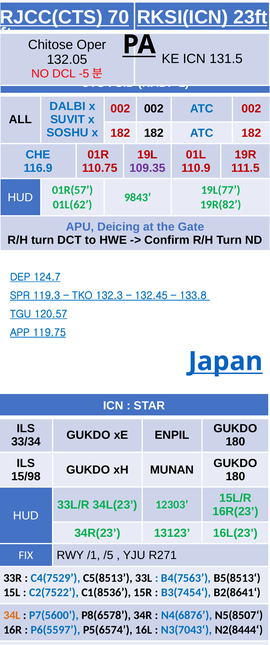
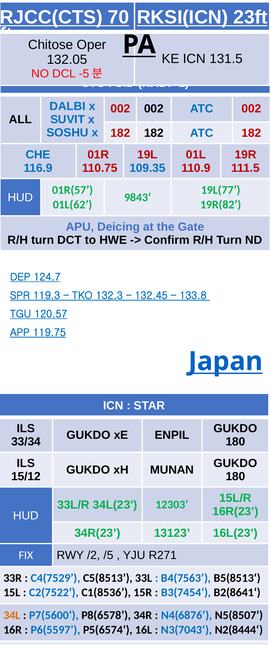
109.35 colour: purple -> blue (147, 168)
15/98: 15/98 -> 15/12 (26, 477)
/1: /1 -> /2 (94, 556)
